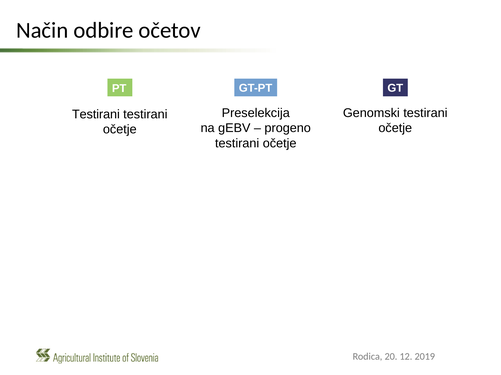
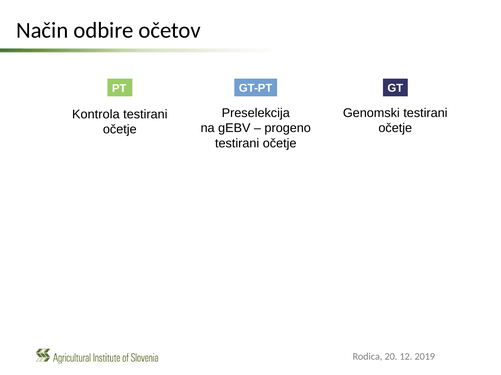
Testirani: Testirani -> Kontrola (96, 115)
